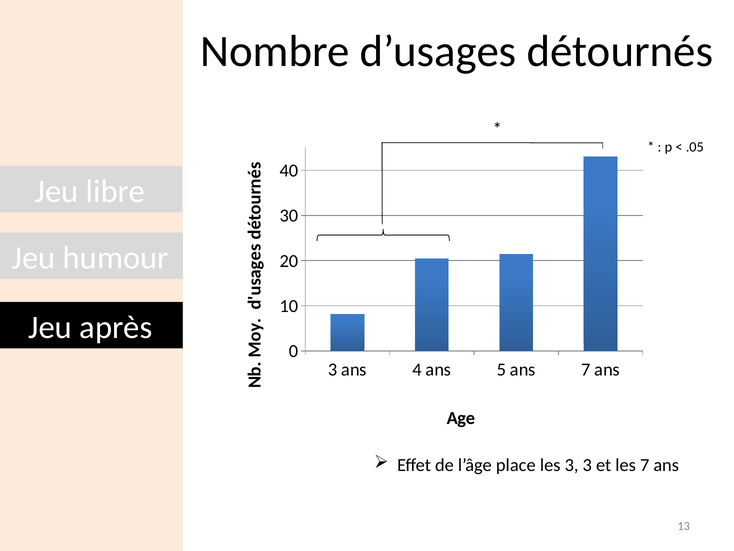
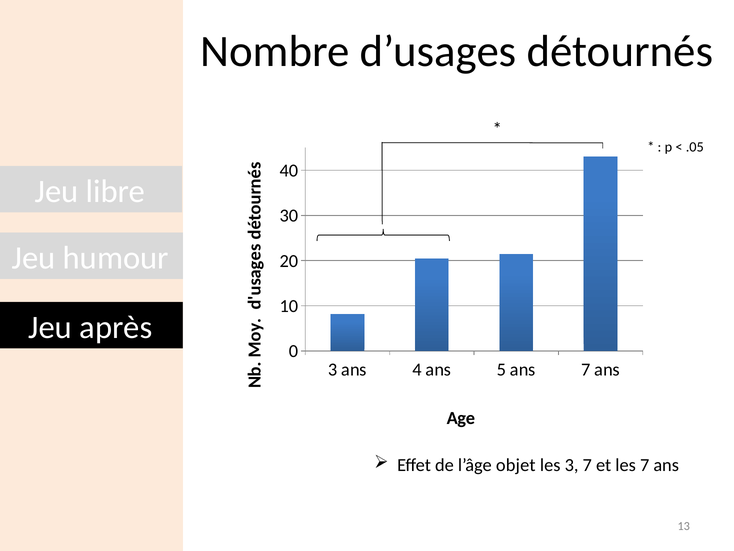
place: place -> objet (516, 465)
3 3: 3 -> 7 (587, 465)
